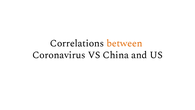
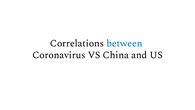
between colour: orange -> blue (124, 43)
